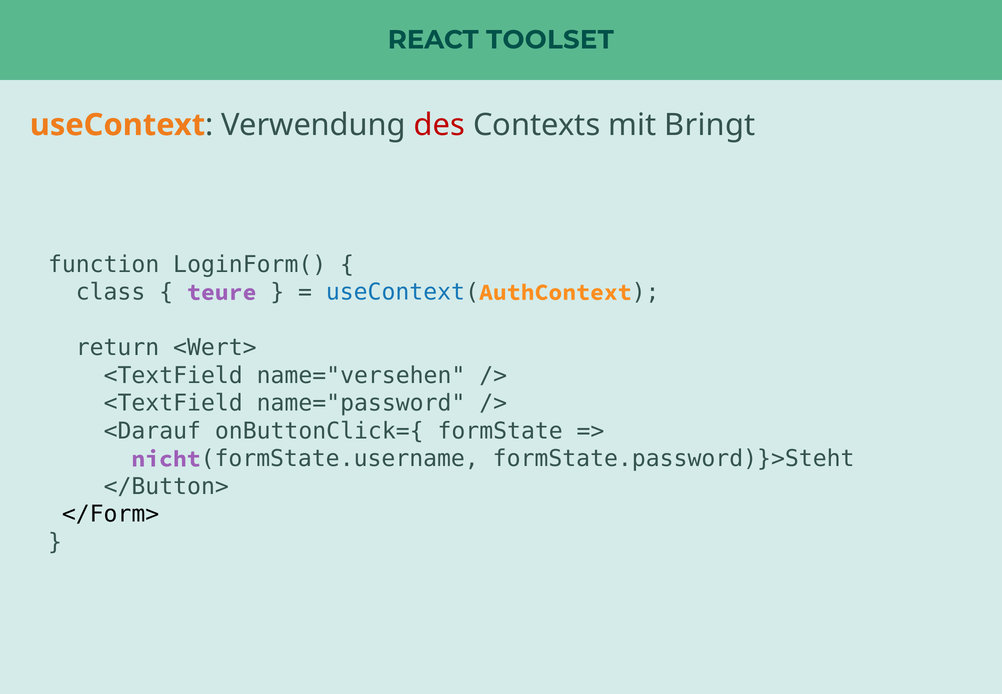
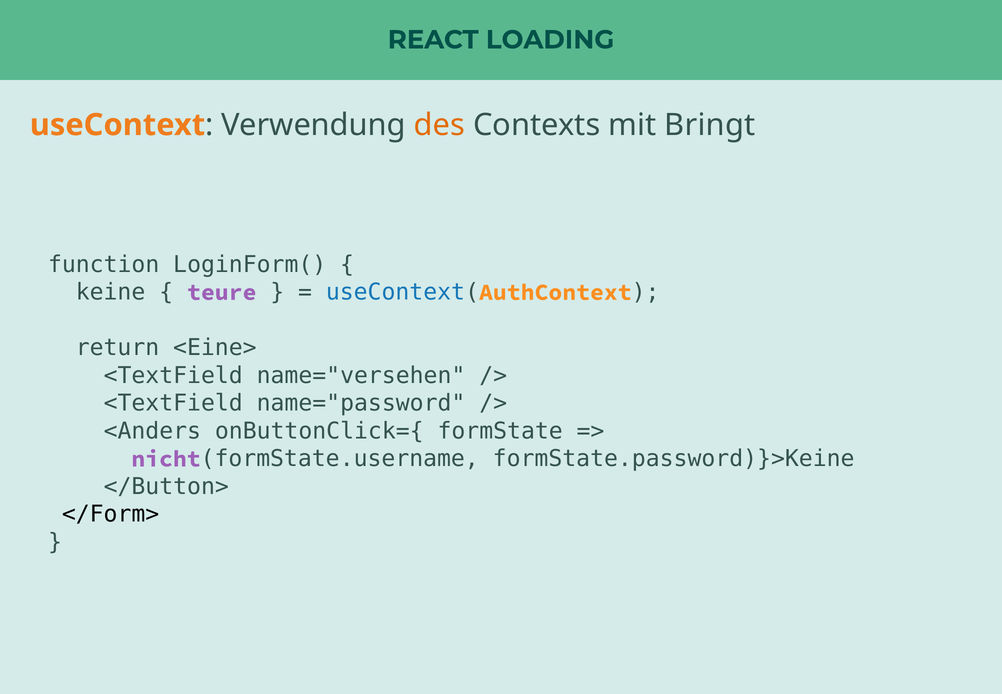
TOOLSET: TOOLSET -> LOADING (550, 40)
des colour: red -> orange (439, 125)
class: class -> keine (111, 292)
<Wert>: <Wert> -> <Eine> (215, 348)
<Darauf: <Darauf -> <Anders (152, 431)
formState.password)}>Steht: formState.password)}>Steht -> formState.password)}>Keine (674, 459)
